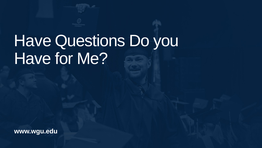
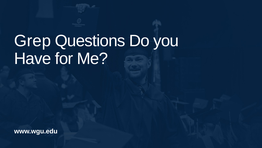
Have: Have -> Grep (33, 41)
